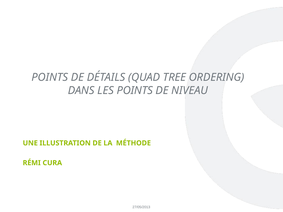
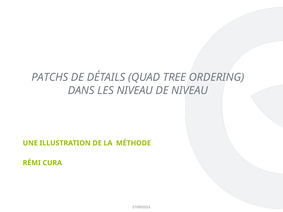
POINTS: POINTS -> PATCHS (50, 77)
LES POINTS: POINTS -> NIVEAU (135, 91)
